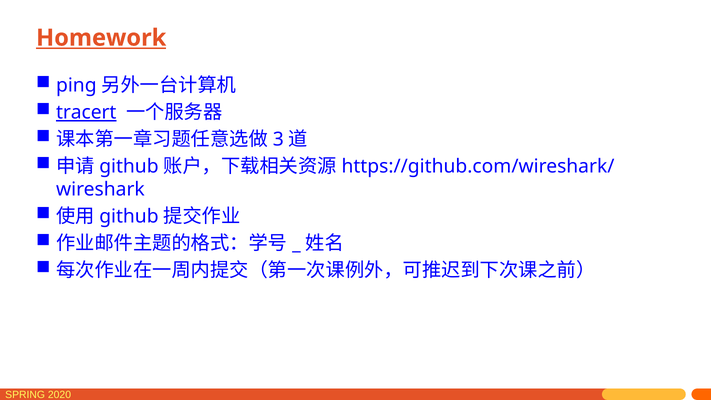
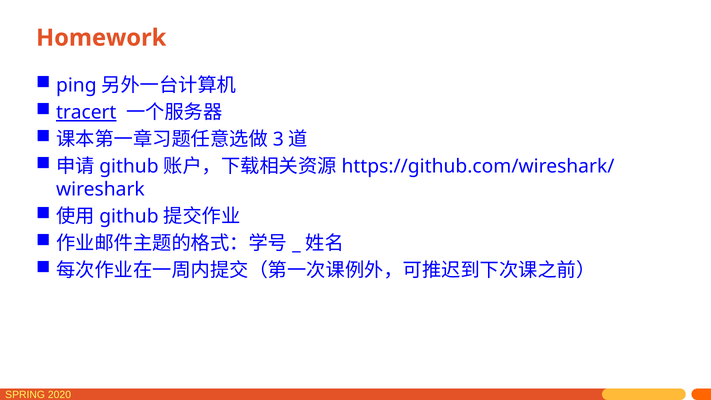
Homework underline: present -> none (101, 38)
